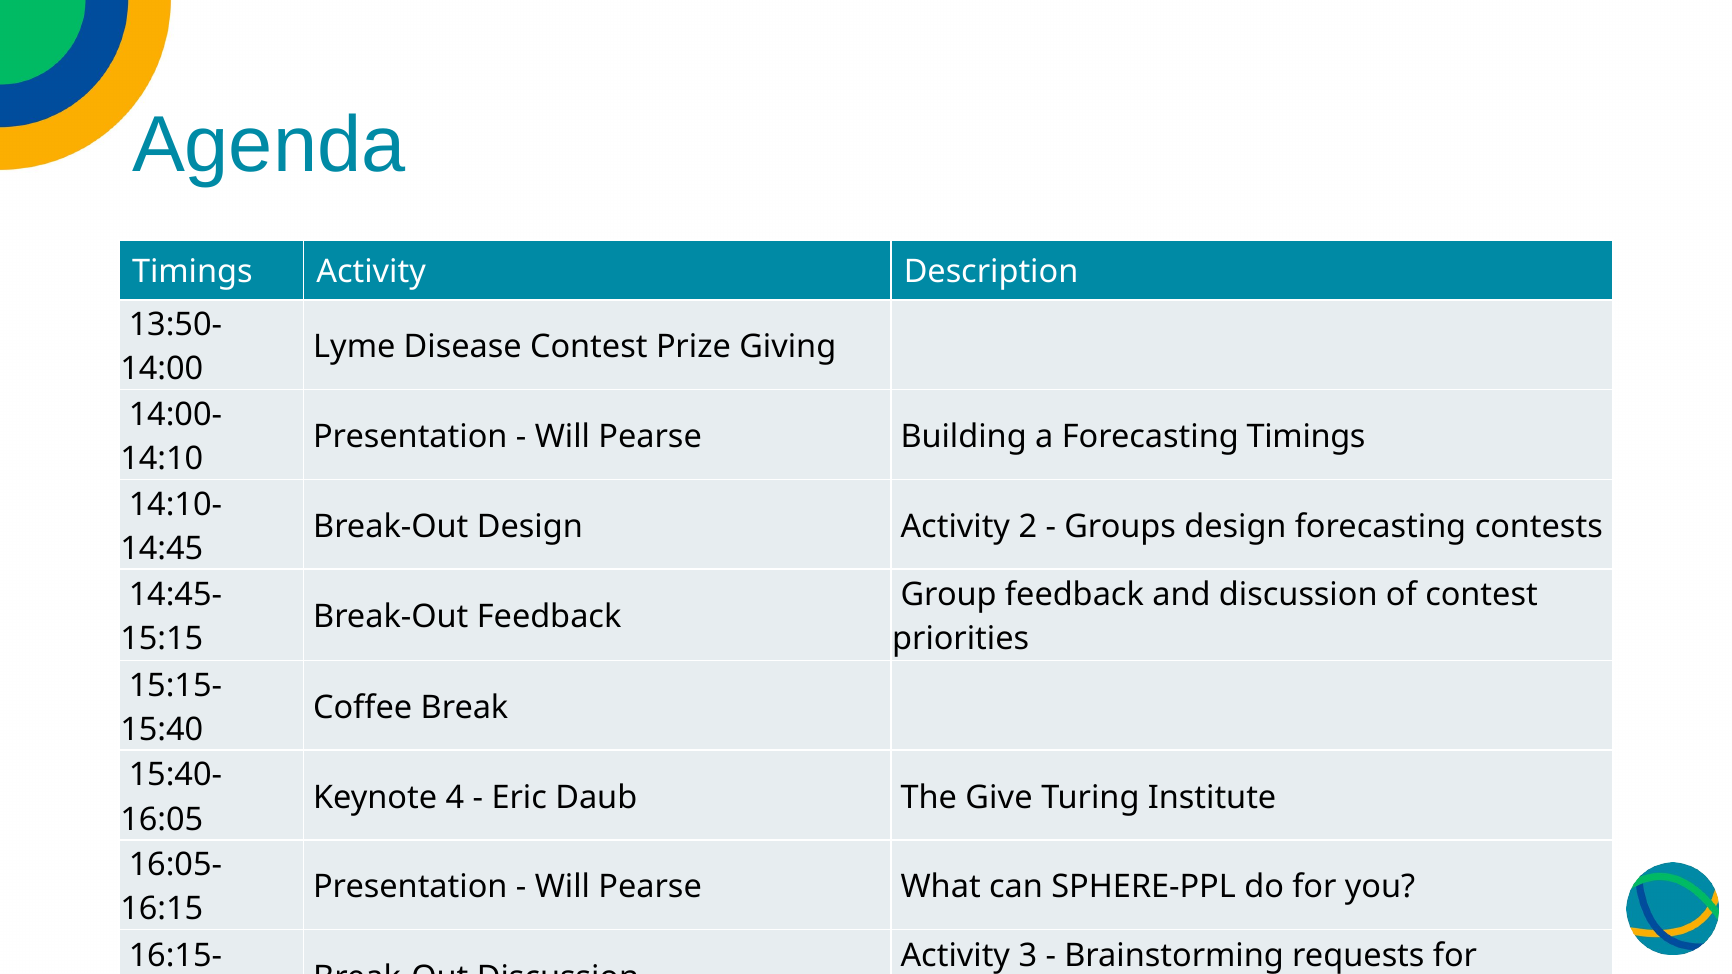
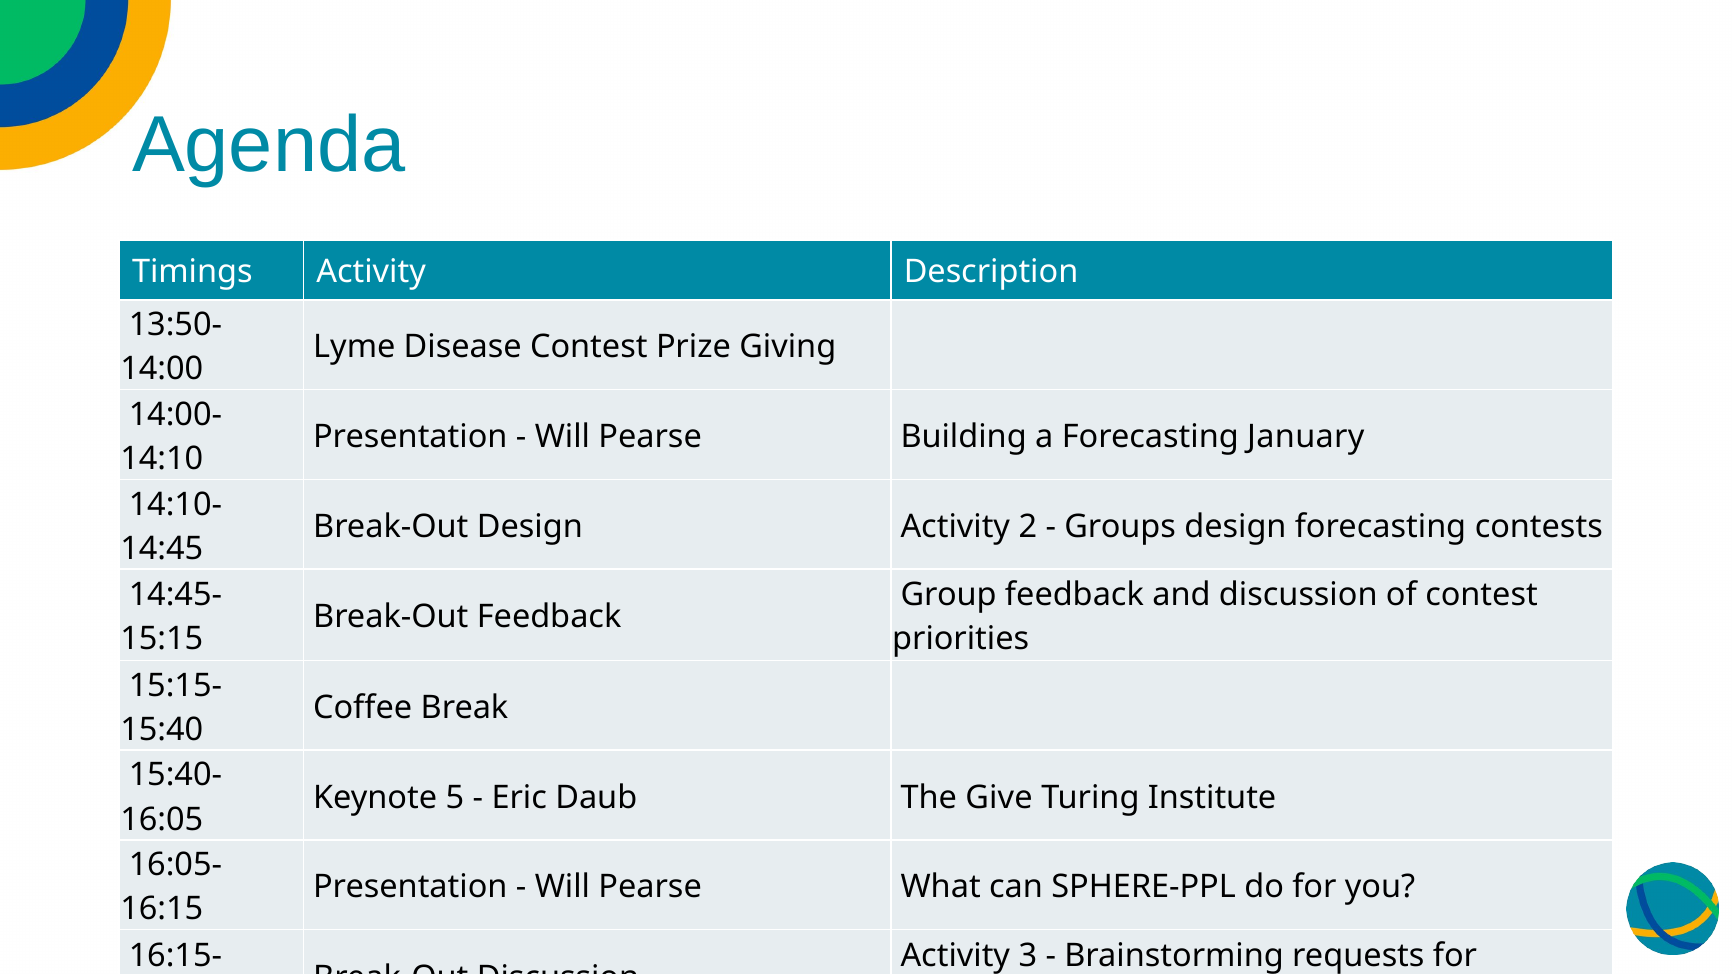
Forecasting Timings: Timings -> January (1306, 437)
4: 4 -> 5 (455, 798)
